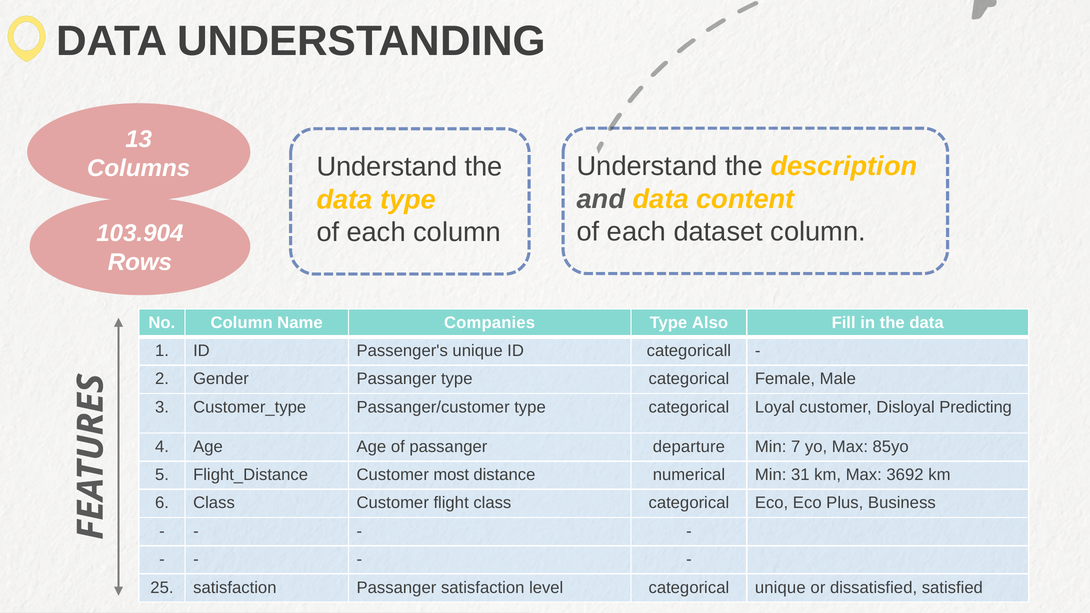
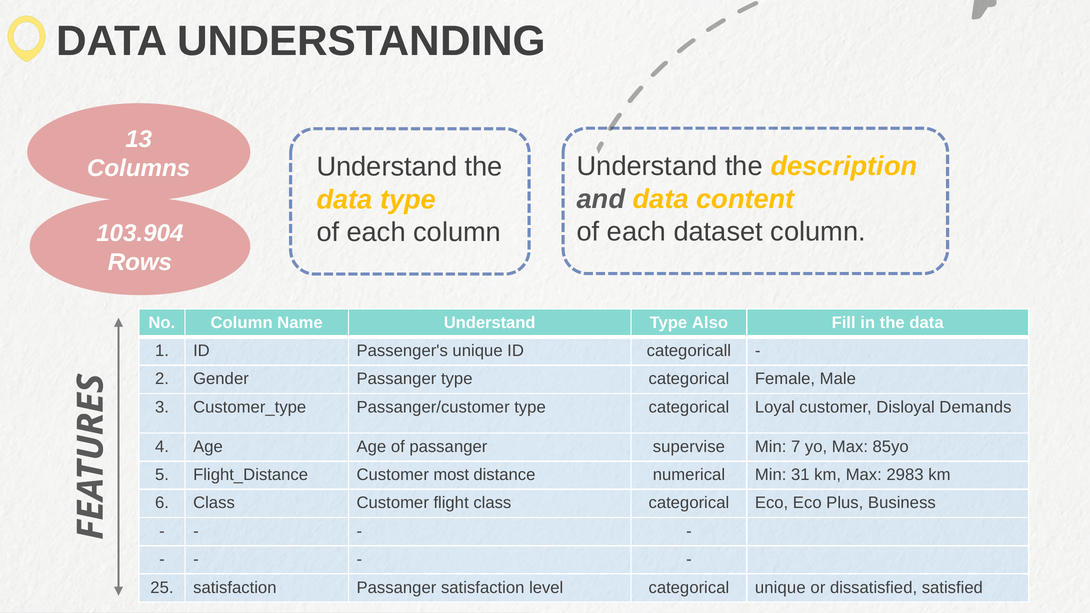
Name Companies: Companies -> Understand (490, 323)
Predicting: Predicting -> Demands (975, 407)
departure: departure -> supervise (689, 447)
3692: 3692 -> 2983 (905, 475)
